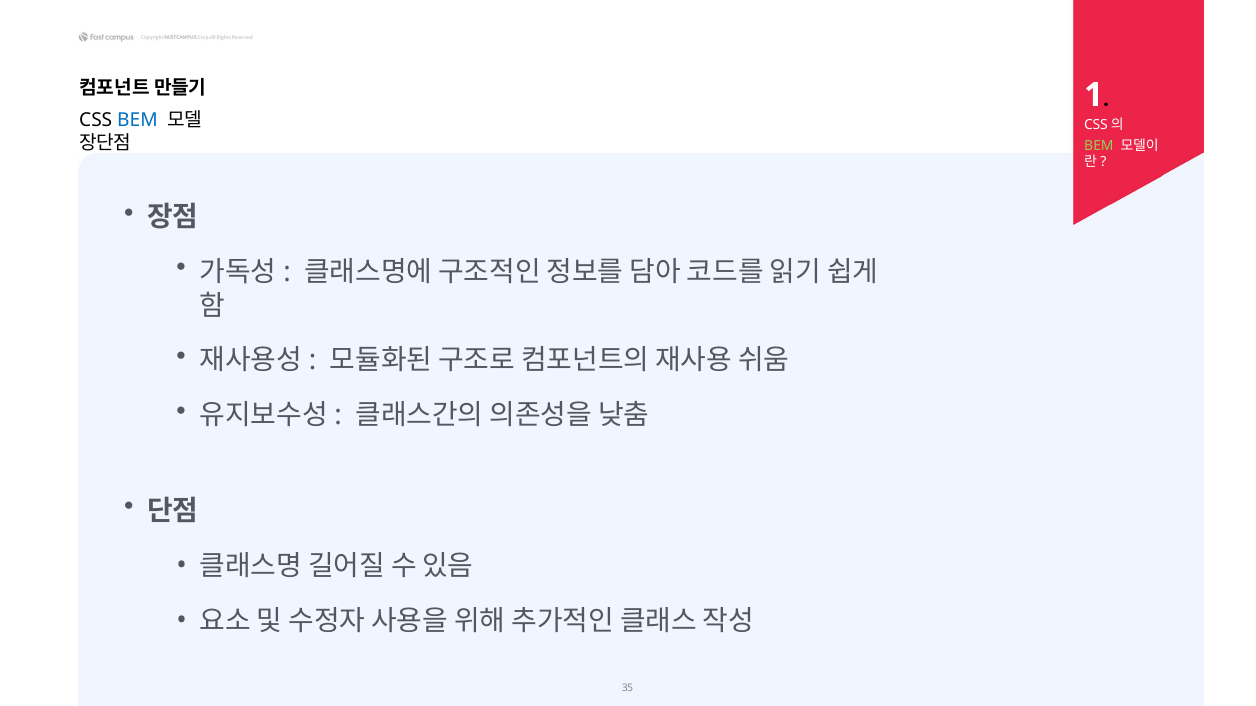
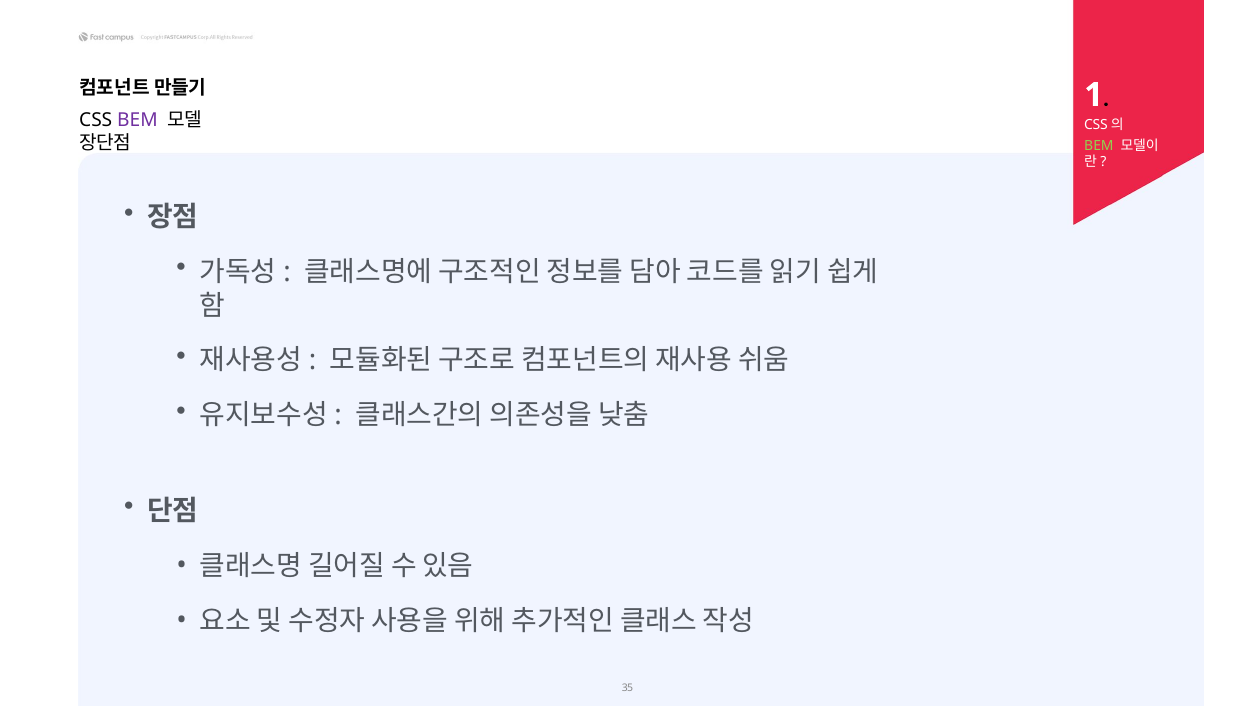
BEM colour: blue -> purple (137, 120)
